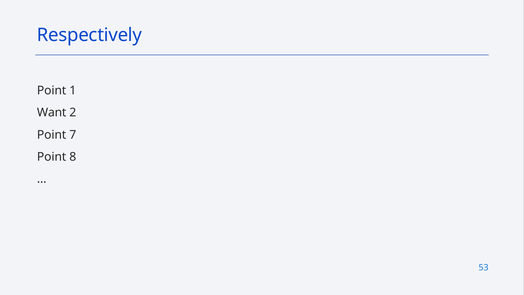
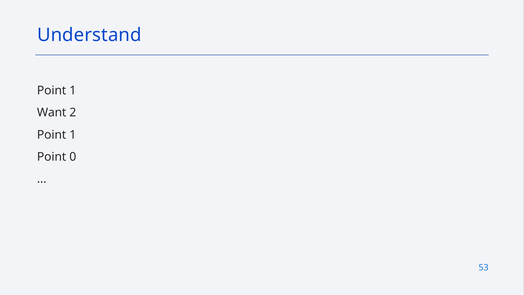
Respectively: Respectively -> Understand (89, 35)
7: 7 -> 1 (73, 135)
8: 8 -> 0 (73, 157)
